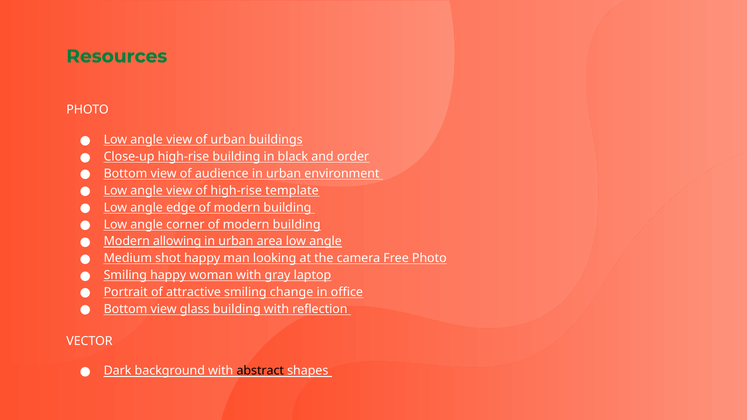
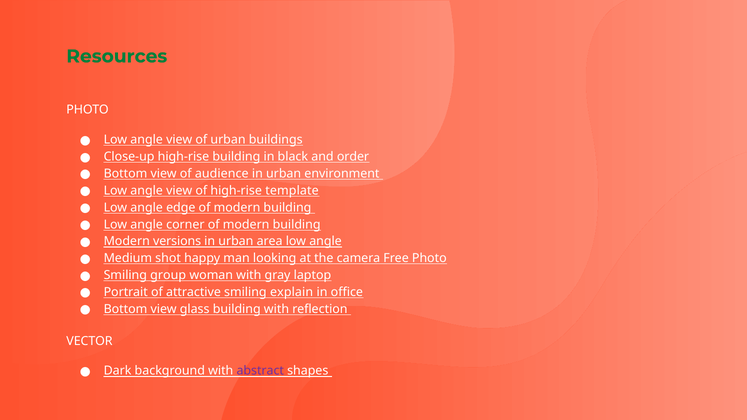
allowing: allowing -> versions (177, 241)
Smiling happy: happy -> group (168, 275)
change: change -> explain (292, 292)
abstract colour: black -> purple (260, 371)
